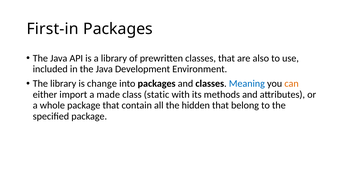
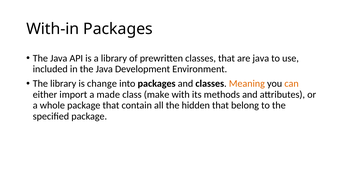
First-in: First-in -> With-in (53, 29)
are also: also -> java (261, 58)
Meaning colour: blue -> orange (247, 84)
static: static -> make (157, 95)
